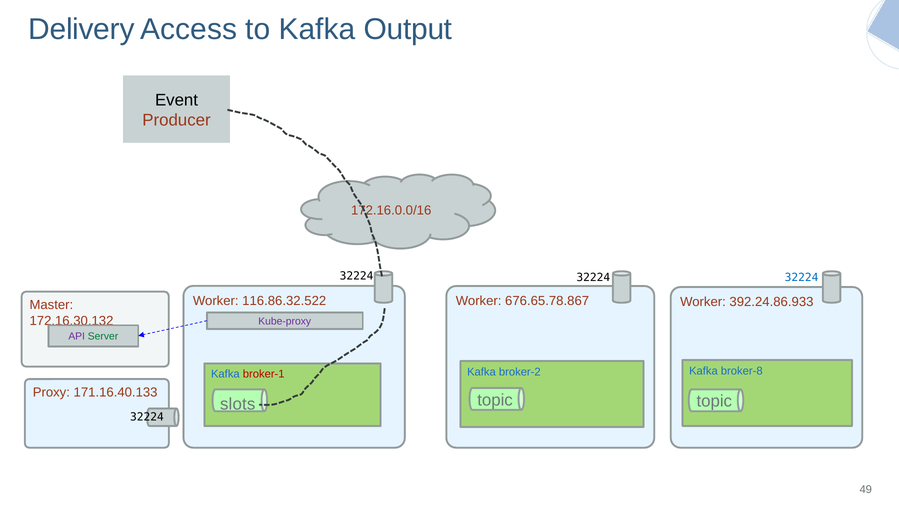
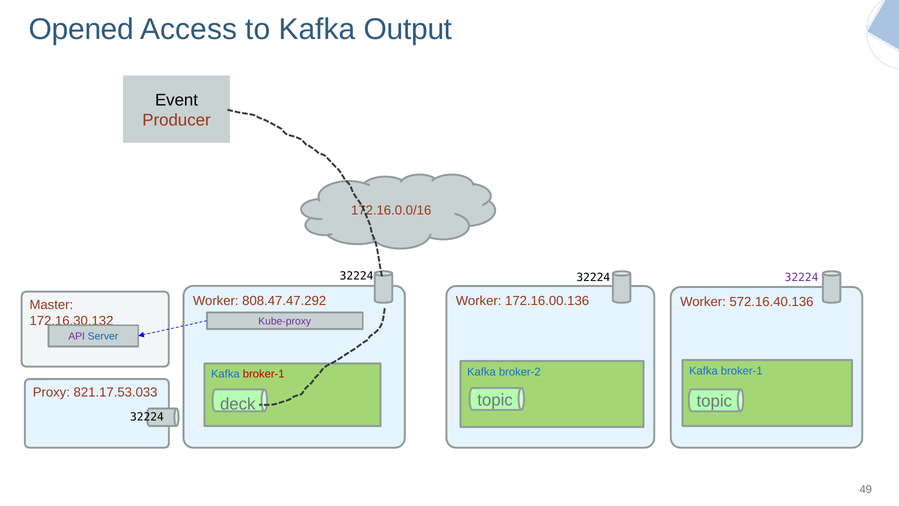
Delivery: Delivery -> Opened (81, 29)
32224 colour: blue -> purple (802, 277)
116.86.32.522: 116.86.32.522 -> 808.47.47.292 (284, 301)
676.65.78.867: 676.65.78.867 -> 172.16.00.136 (547, 301)
392.24.86.933: 392.24.86.933 -> 572.16.40.136 (771, 302)
Server colour: green -> blue (103, 336)
broker-2 Kafka broker-8: broker-8 -> broker-1 (742, 371)
171.16.40.133: 171.16.40.133 -> 821.17.53.033 (116, 392)
slots: slots -> deck (238, 404)
